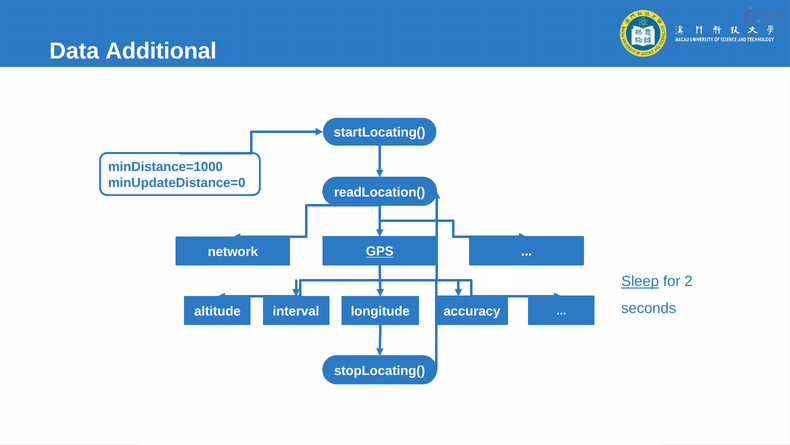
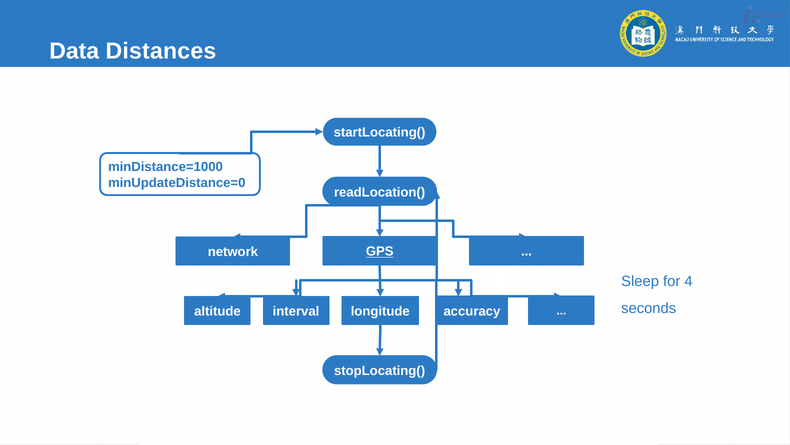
Additional: Additional -> Distances (161, 51)
Sleep underline: present -> none (640, 281)
2: 2 -> 4 (689, 281)
